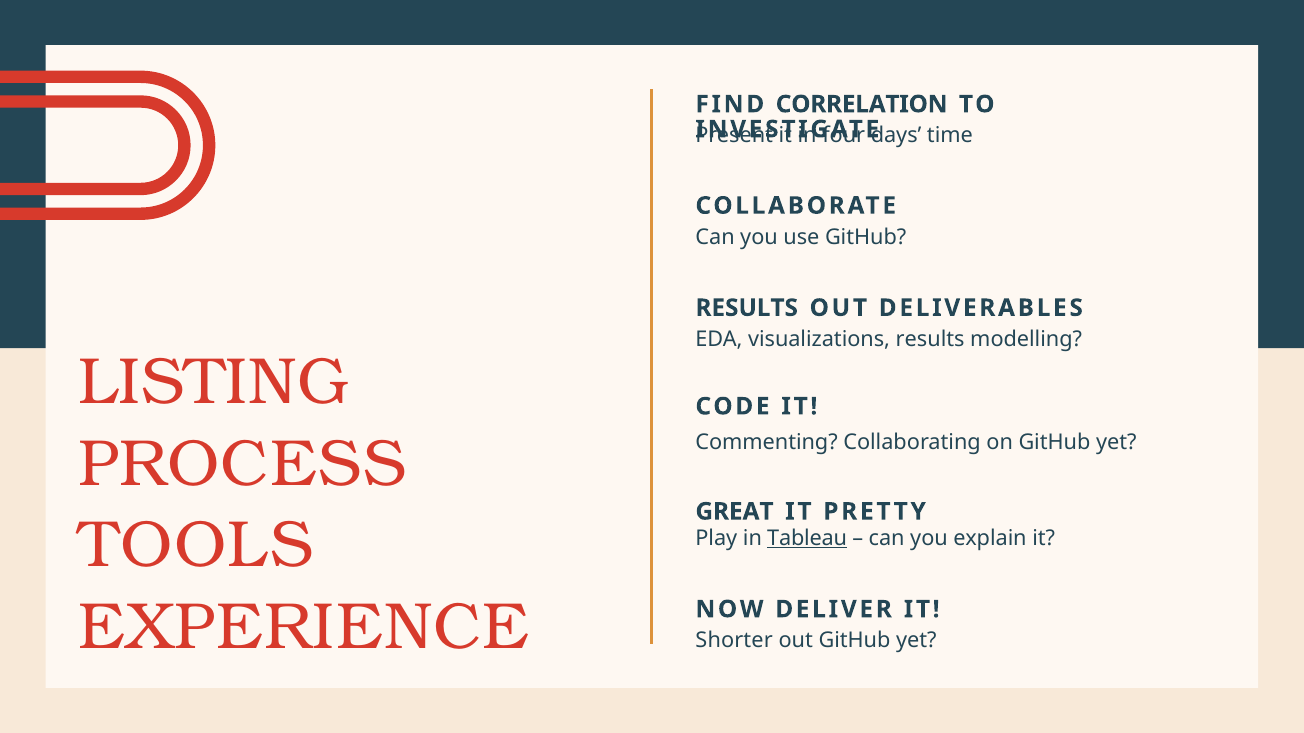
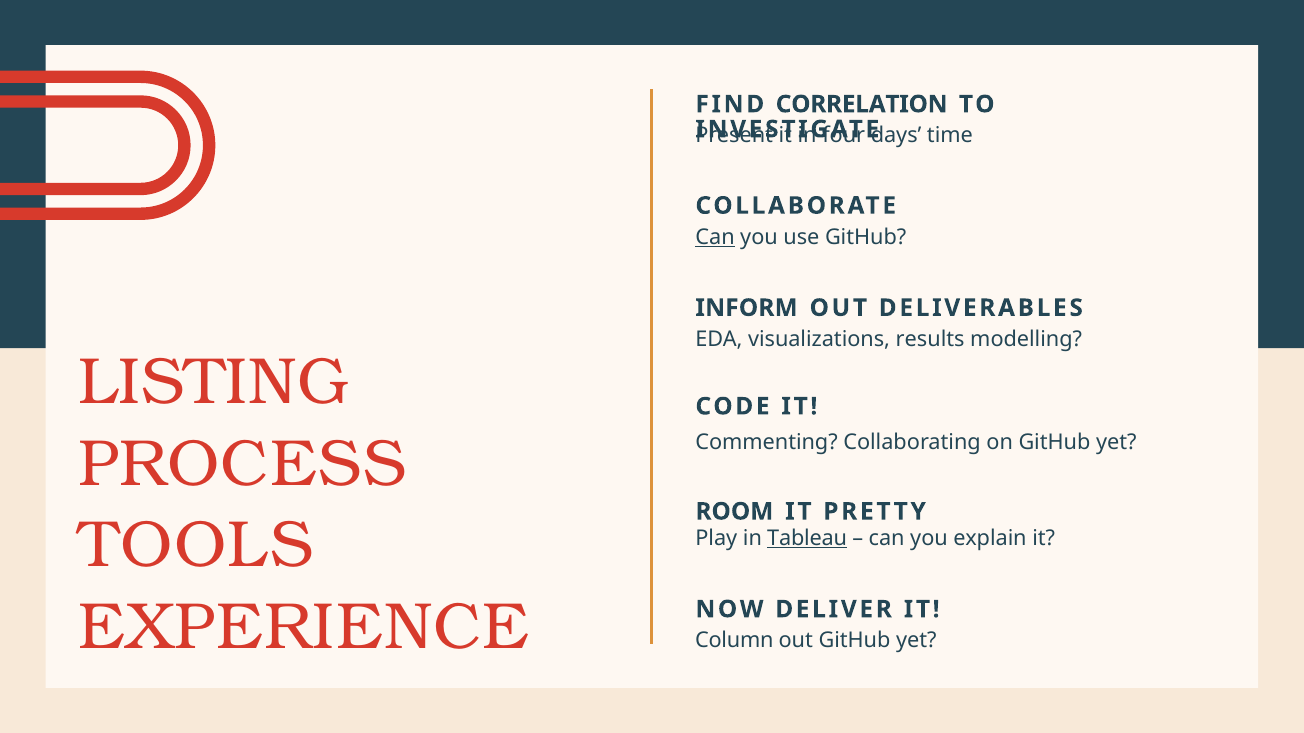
Can underline: none -> present (715, 237)
RESULTS: RESULTS -> INFORM (747, 308)
GREAT: GREAT -> ROOM (734, 512)
Shorter: Shorter -> Column (734, 641)
